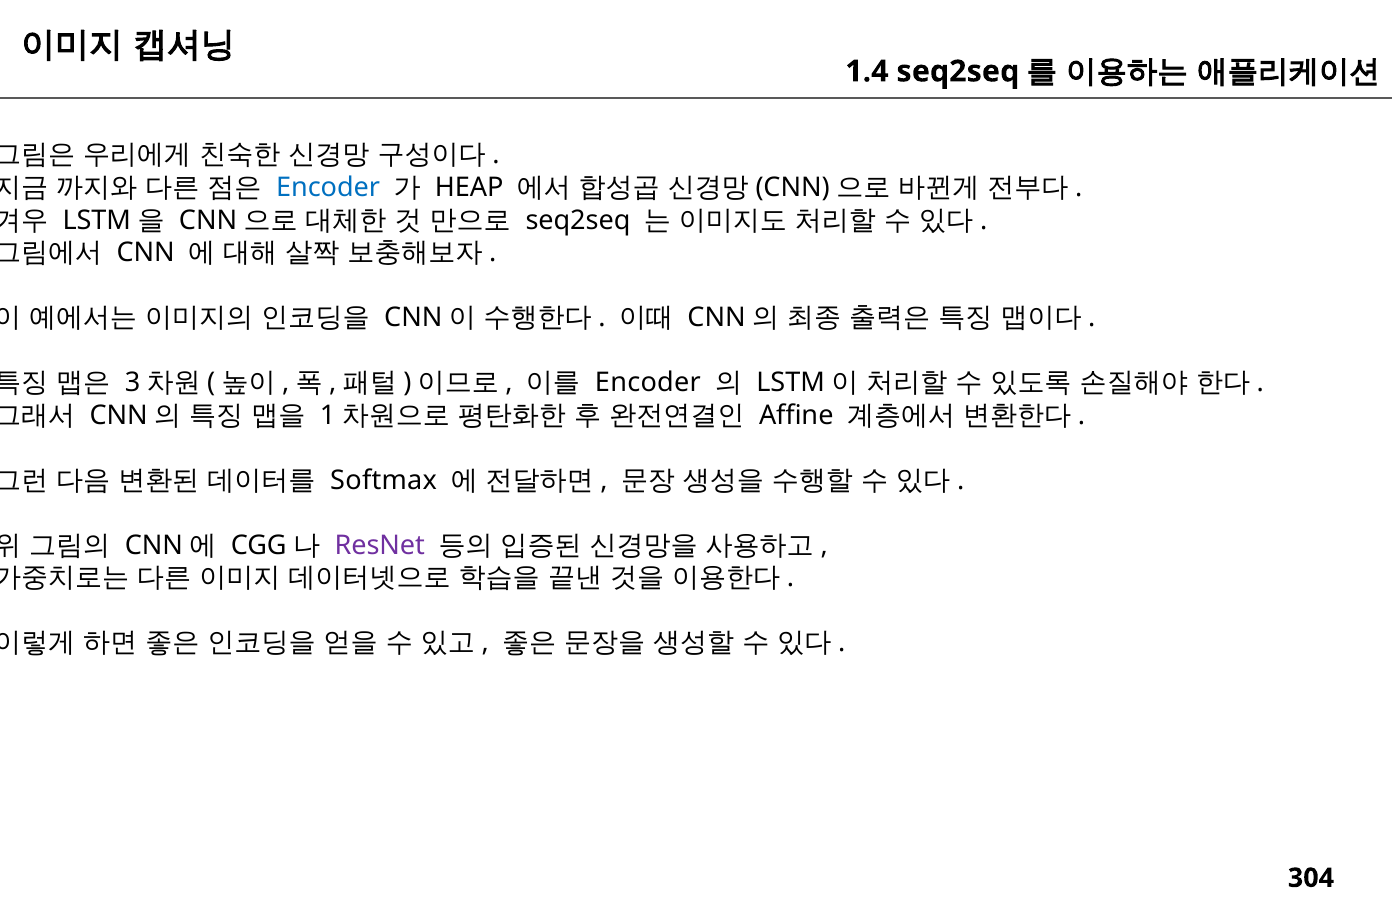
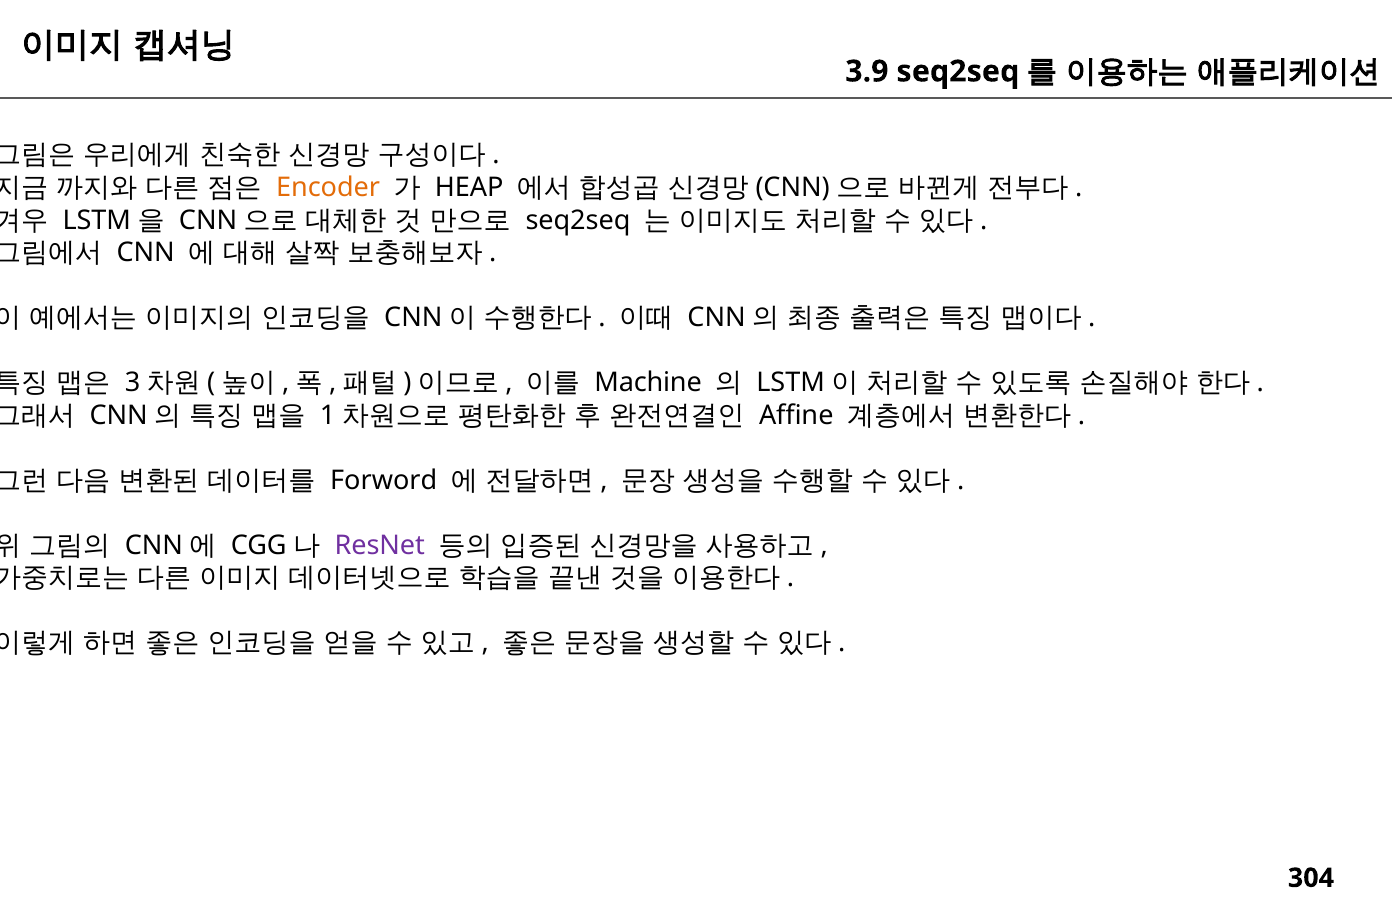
1.4: 1.4 -> 3.9 (867, 71)
Encoder colour: blue -> orange (328, 187)
Encoder: Encoder -> Machine (648, 382)
Softmax: Softmax -> Forword (384, 480)
